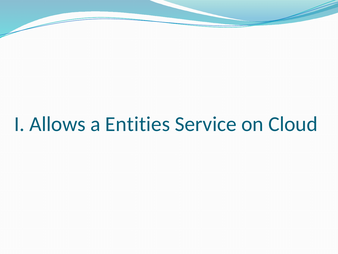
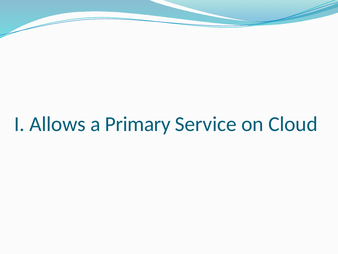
Entities: Entities -> Primary (138, 124)
